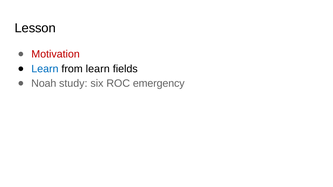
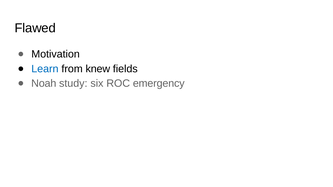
Lesson: Lesson -> Flawed (35, 28)
Motivation colour: red -> black (56, 54)
from learn: learn -> knew (98, 69)
